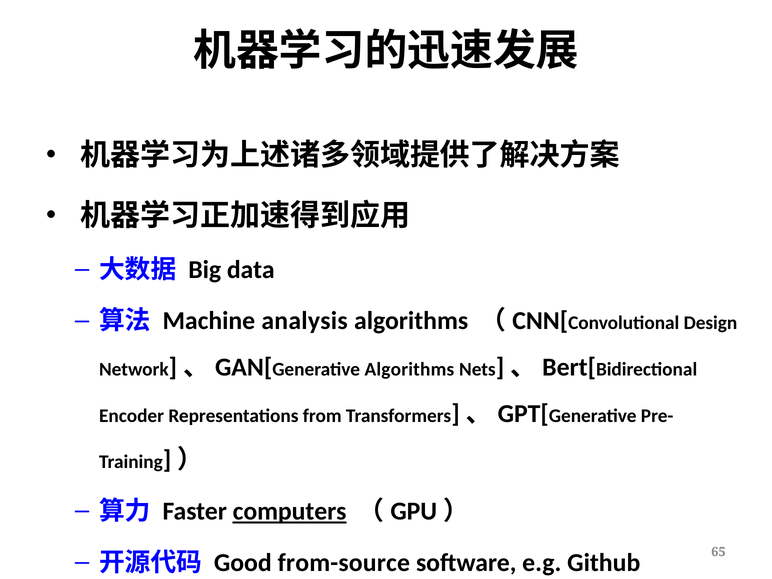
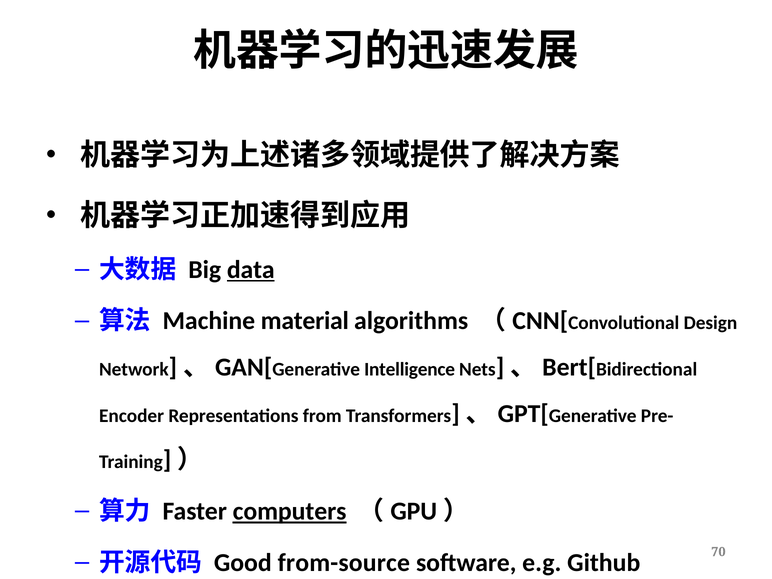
data underline: none -> present (251, 270)
analysis: analysis -> material (305, 321)
Algorithms: Algorithms -> Intelligence (410, 369)
65: 65 -> 70 (718, 552)
